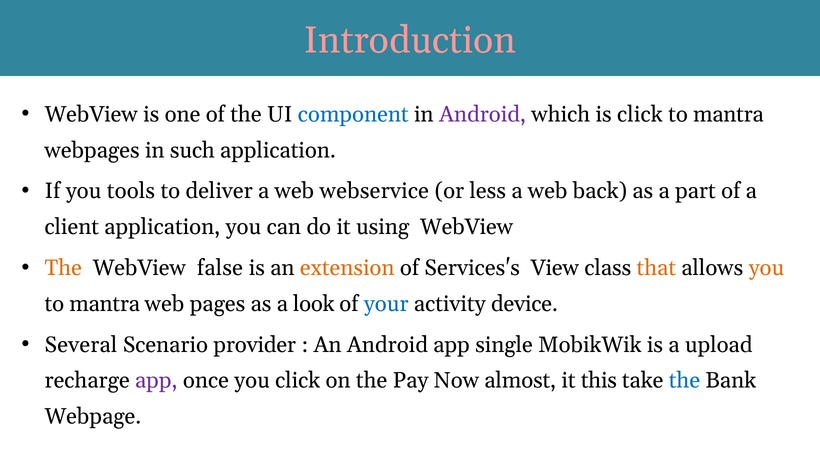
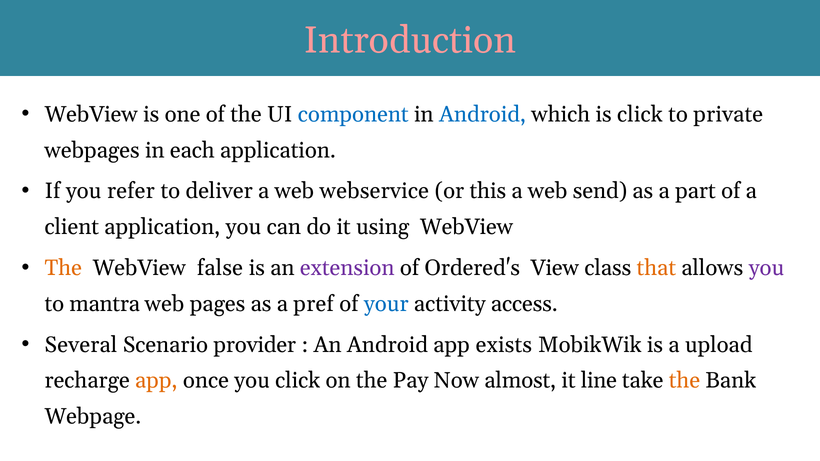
Android colour: purple -> blue (483, 114)
mantra: mantra -> private (728, 114)
such: such -> each (192, 150)
tools: tools -> refer (131, 191)
less: less -> this (488, 191)
back: back -> send (600, 191)
extension colour: orange -> purple (347, 268)
Services's: Services's -> Ordered's (472, 268)
you colour: orange -> purple (766, 268)
look: look -> pref (314, 304)
device: device -> access (524, 304)
single: single -> exists (504, 345)
app colour: purple -> orange (156, 381)
this: this -> line (599, 381)
the colour: blue -> orange (684, 381)
